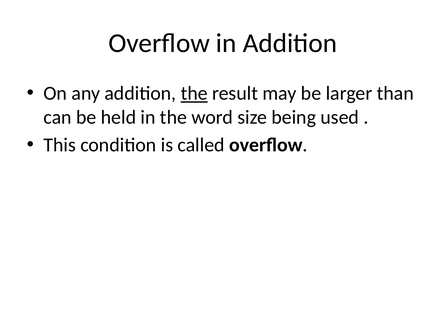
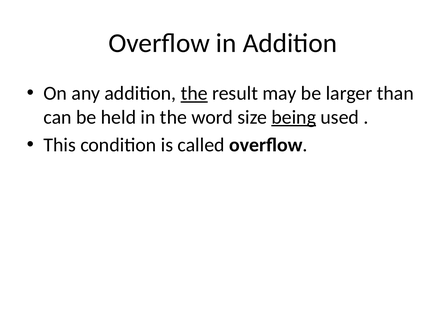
being underline: none -> present (294, 117)
